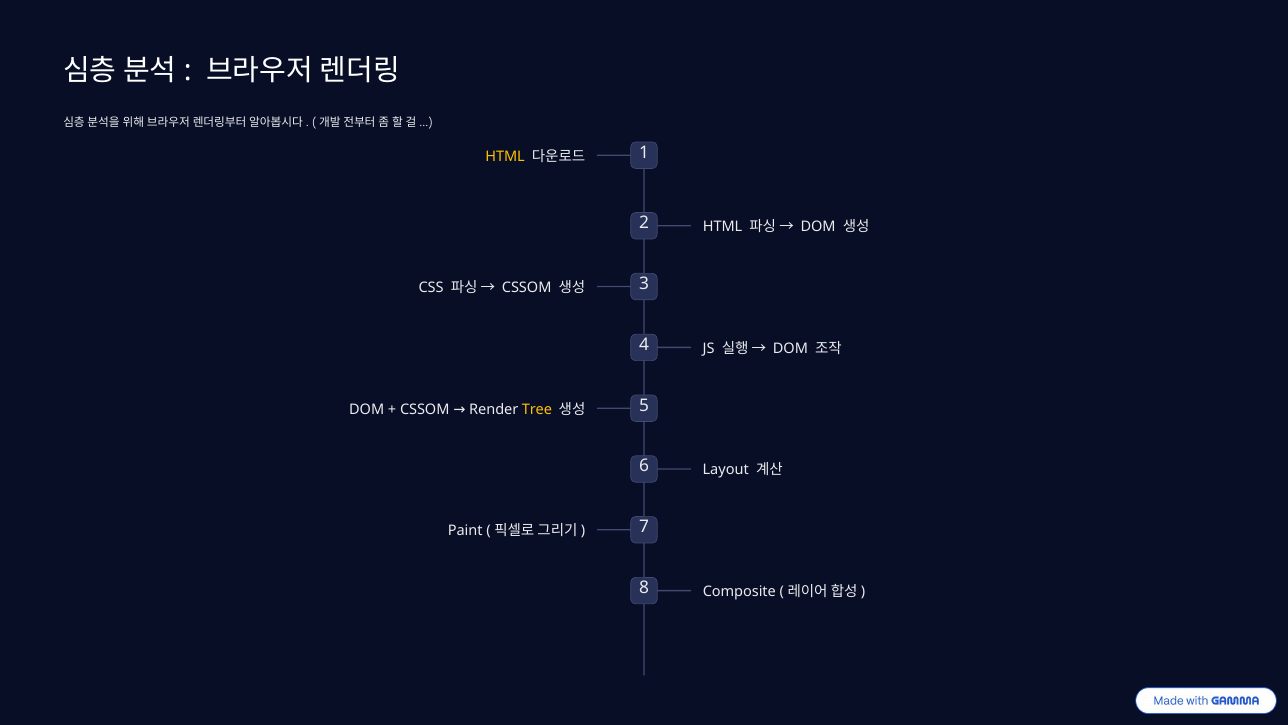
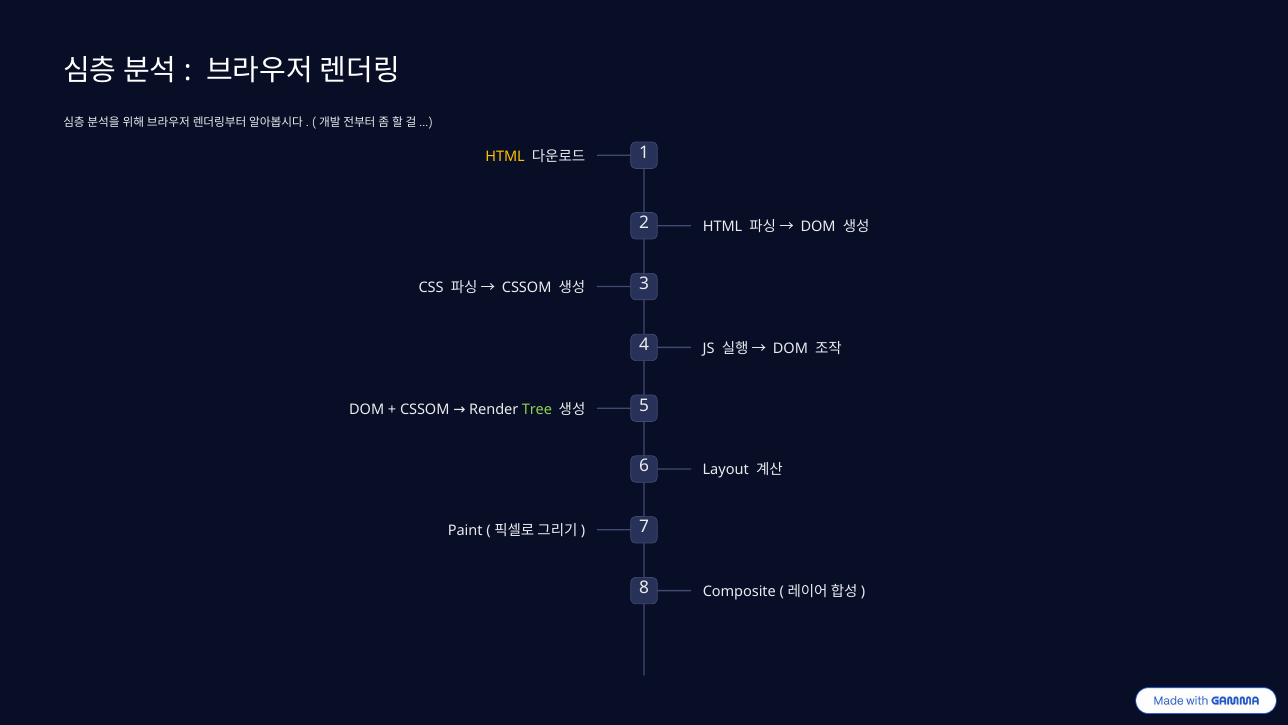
Tree colour: yellow -> light green (537, 409)
